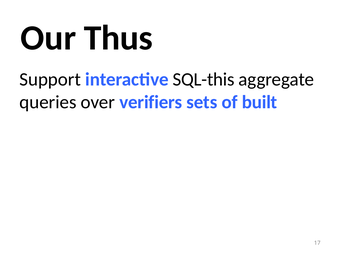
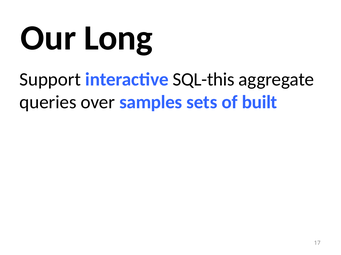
Thus: Thus -> Long (118, 38)
verifiers: verifiers -> samples (151, 102)
